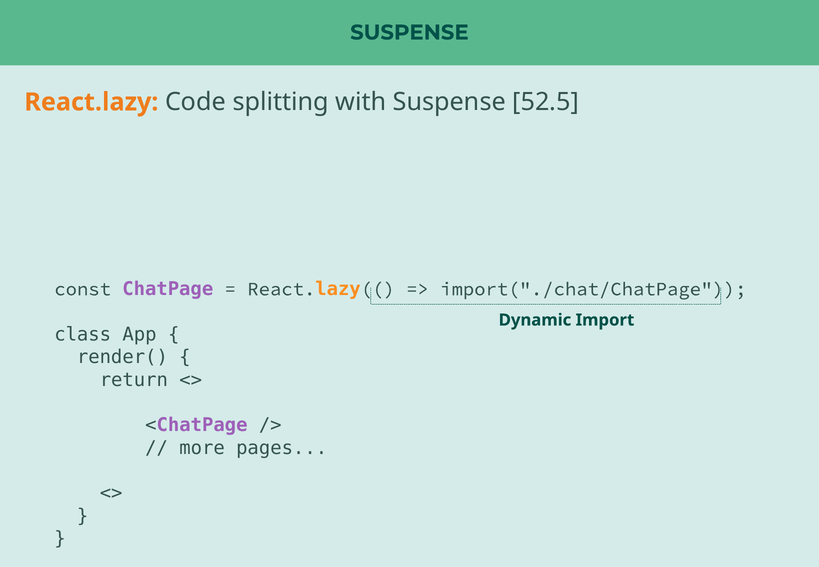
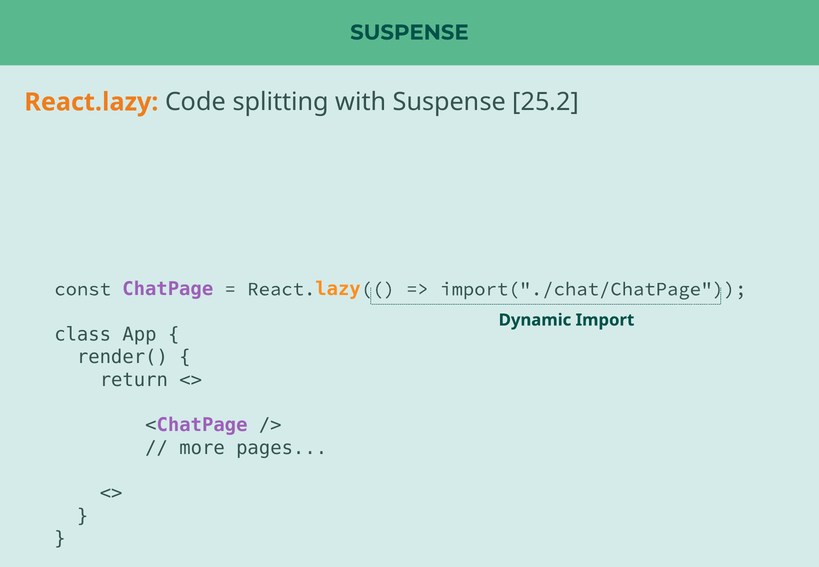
52.5: 52.5 -> 25.2 (546, 102)
